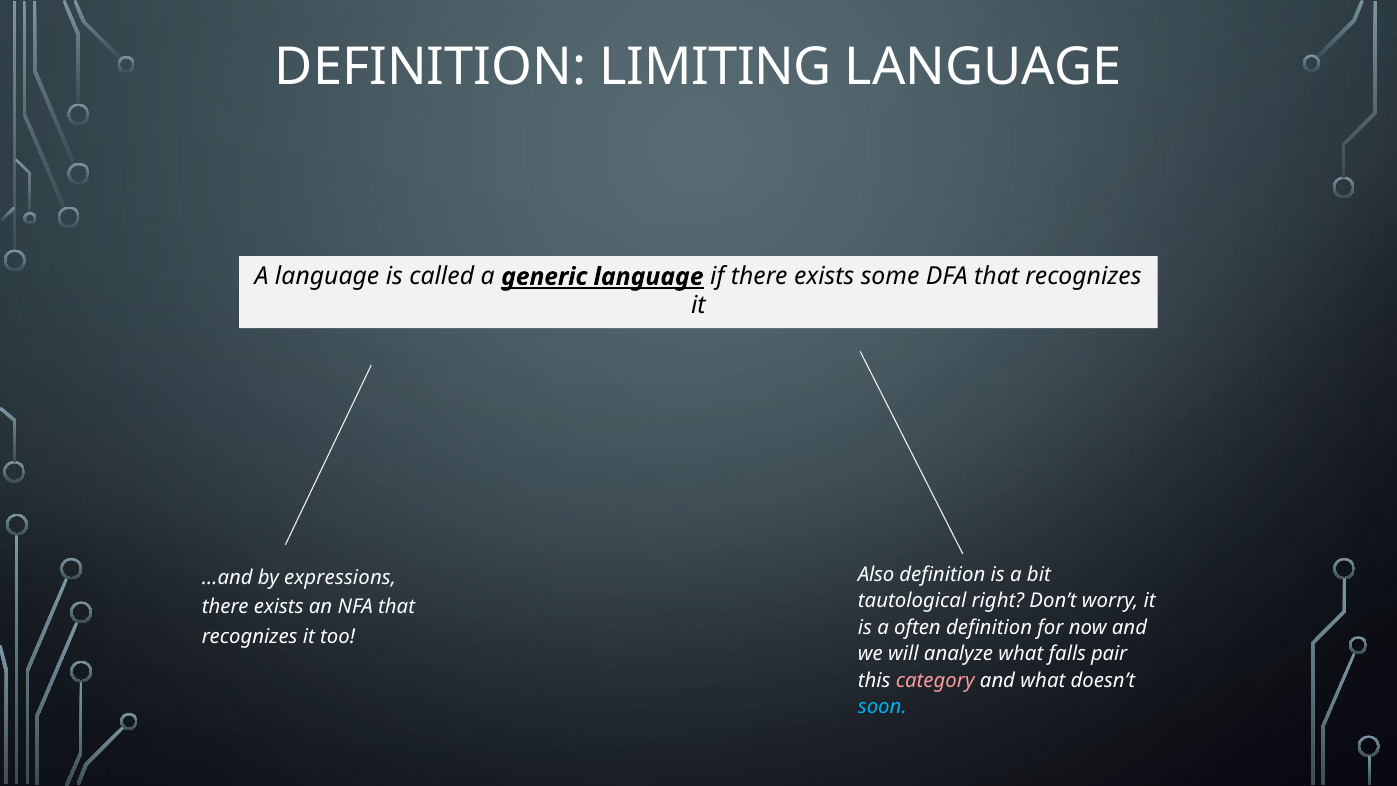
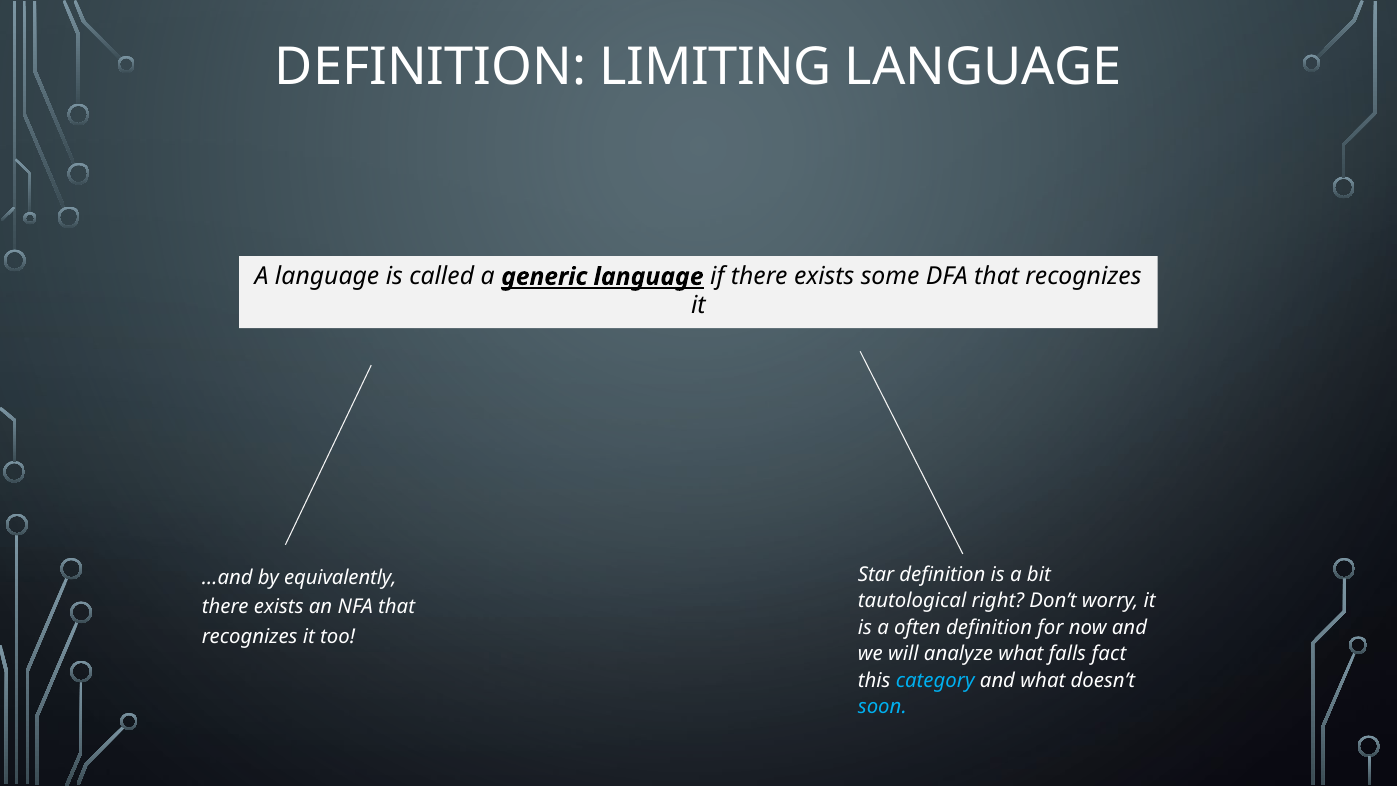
Also: Also -> Star (876, 575)
expressions: expressions -> equivalently (340, 578)
pair: pair -> fact (1109, 654)
category colour: pink -> light blue (935, 680)
